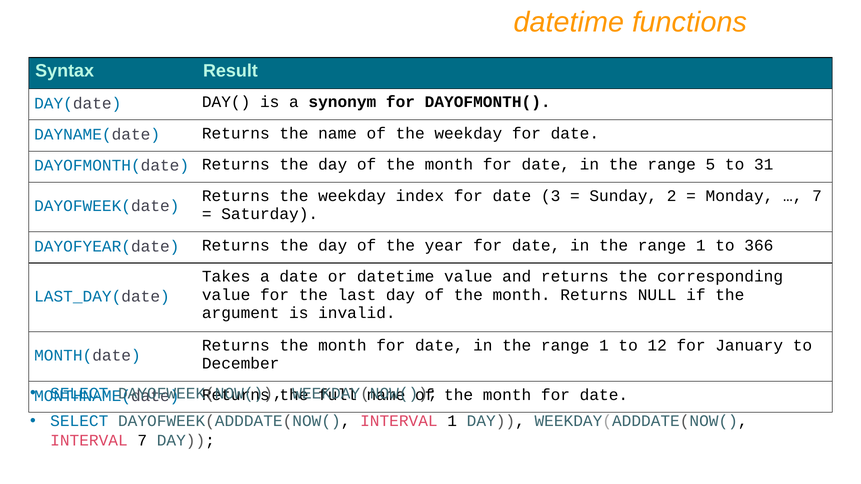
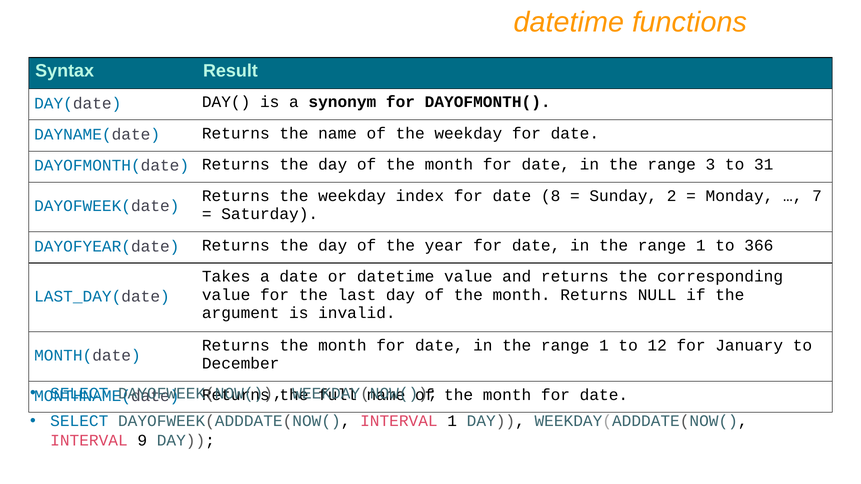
5: 5 -> 3 (710, 165)
3: 3 -> 8 (551, 196)
INTERVAL 7: 7 -> 9 (142, 441)
